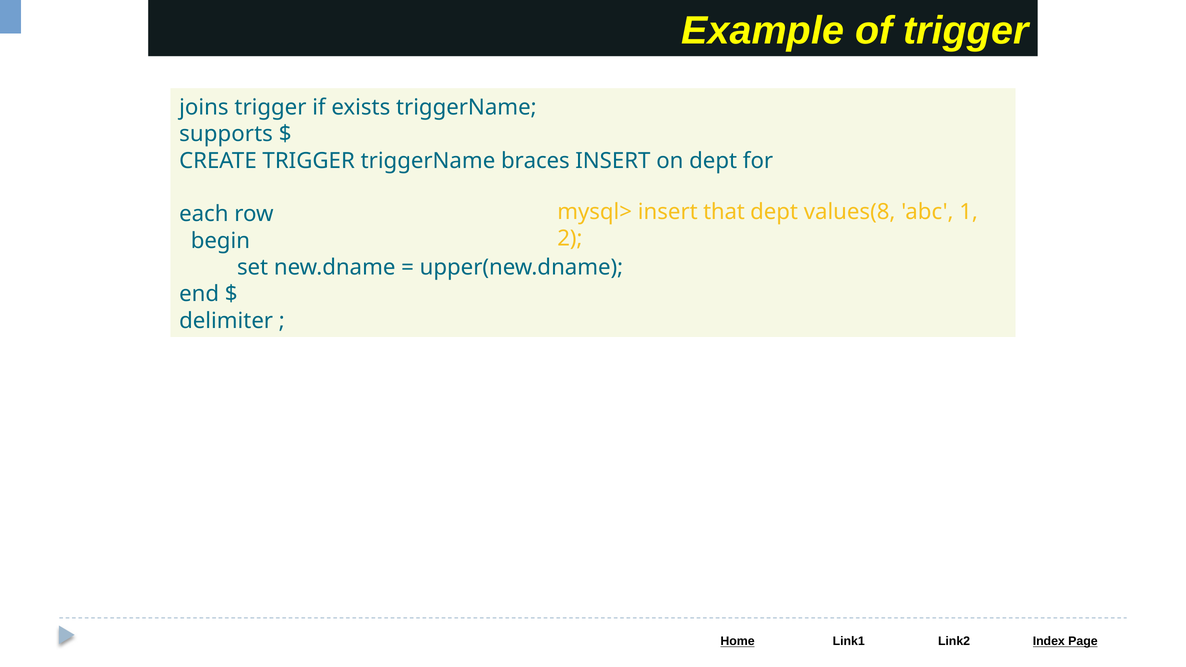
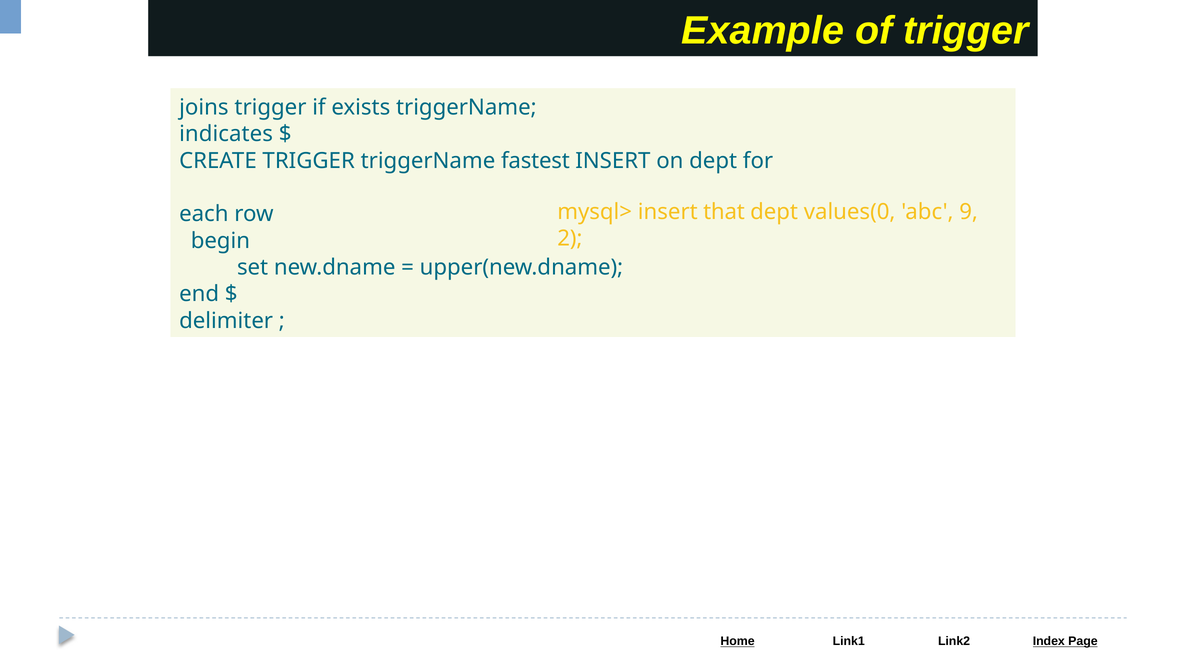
supports: supports -> indicates (226, 134)
braces: braces -> fastest (535, 161)
values(8: values(8 -> values(0 (850, 212)
1: 1 -> 9 (969, 212)
